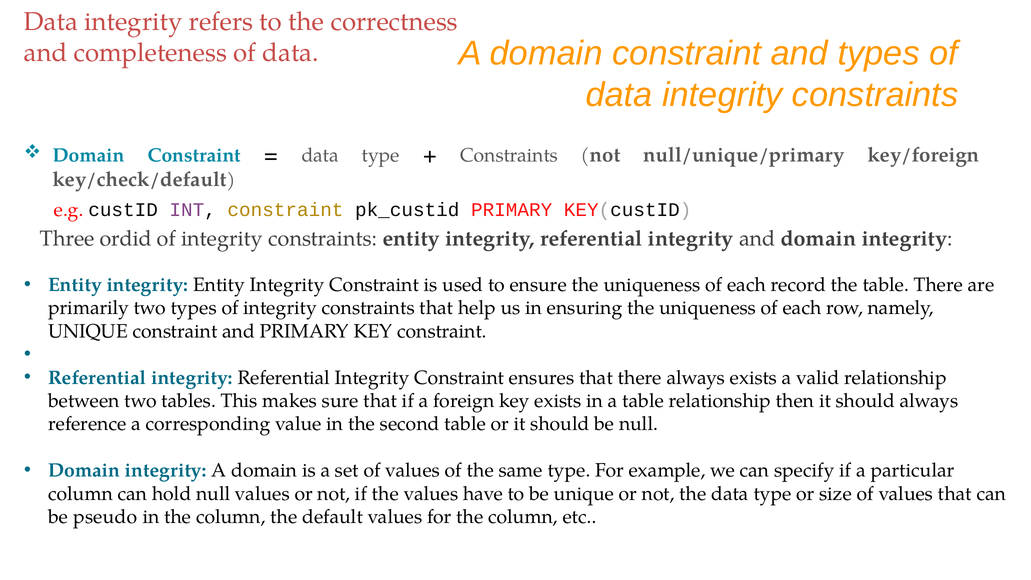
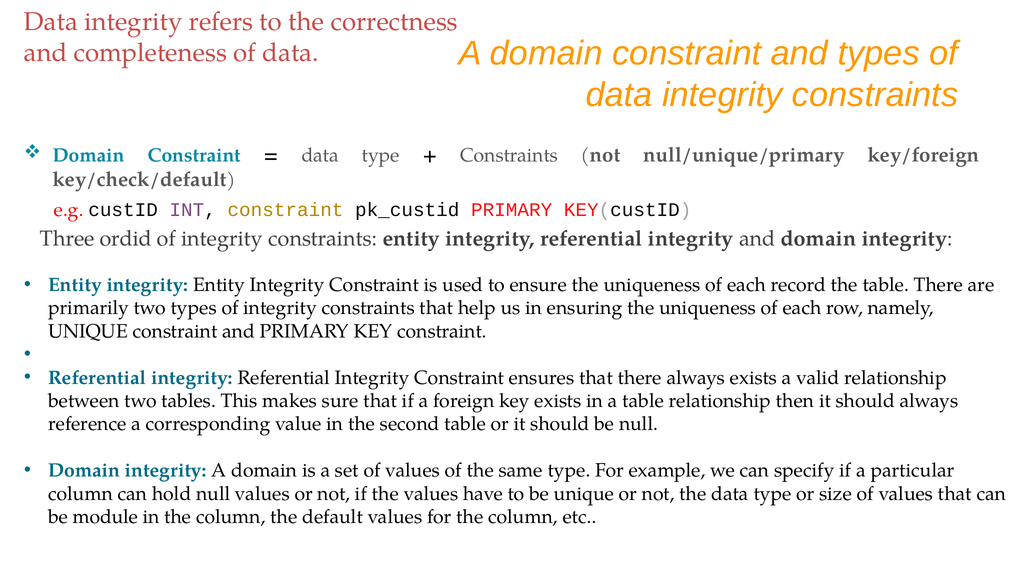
pseudo: pseudo -> module (105, 517)
